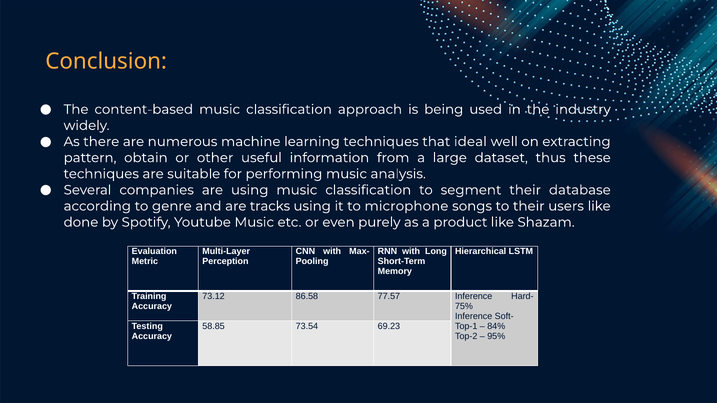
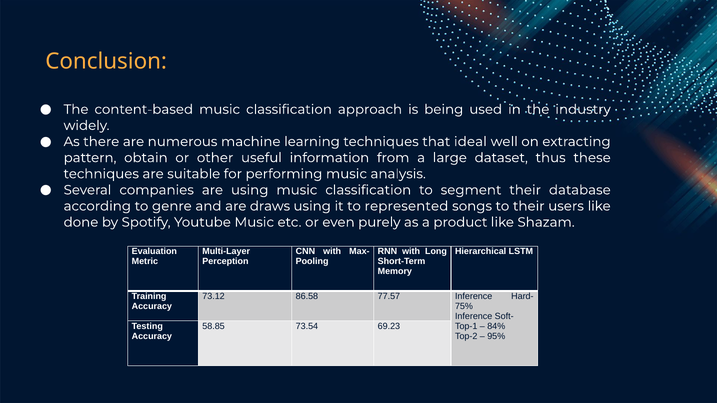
tracks: tracks -> draws (270, 206)
microphone: microphone -> represented (406, 206)
